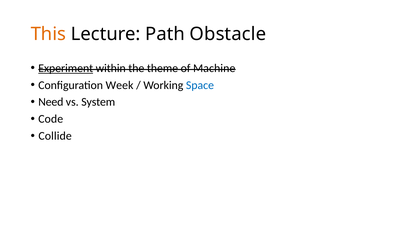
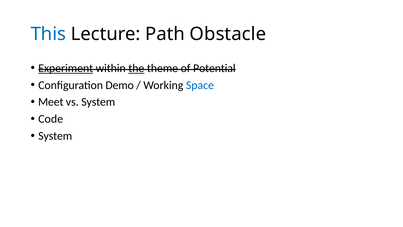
This colour: orange -> blue (48, 34)
the underline: none -> present (136, 68)
Machine: Machine -> Potential (214, 68)
Week: Week -> Demo (120, 85)
Need: Need -> Meet (51, 102)
Collide: Collide -> System (55, 136)
